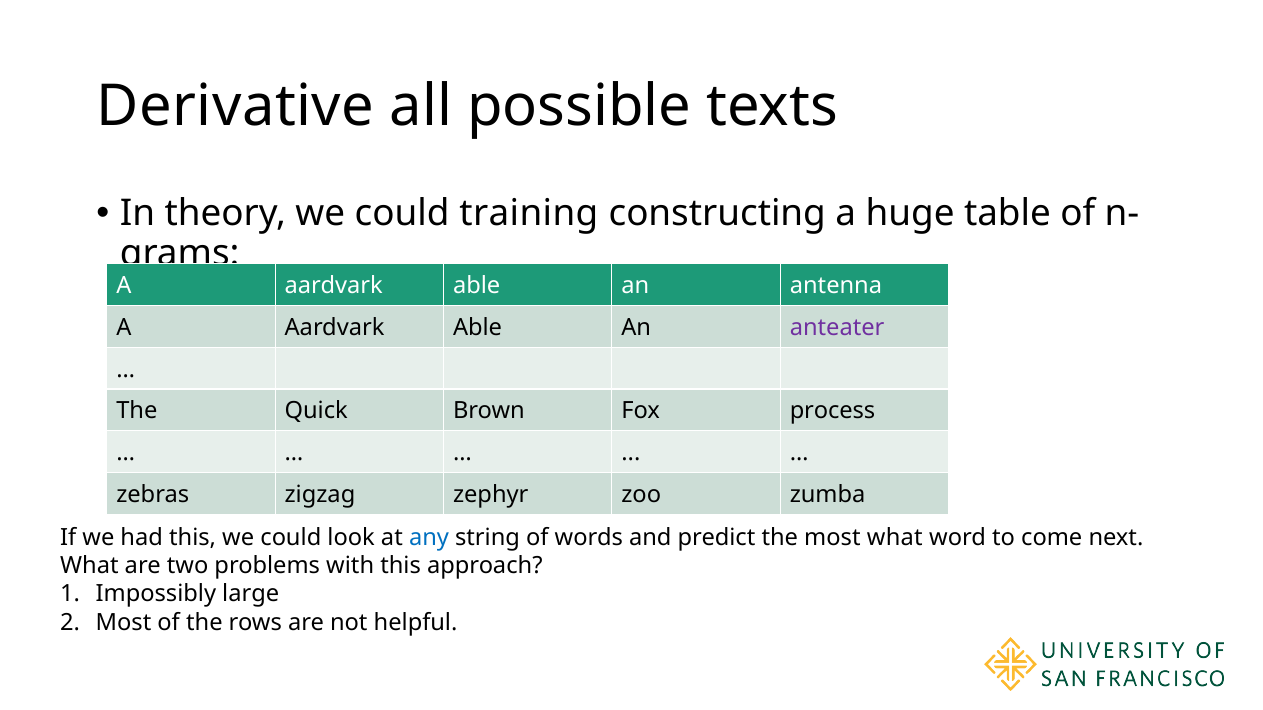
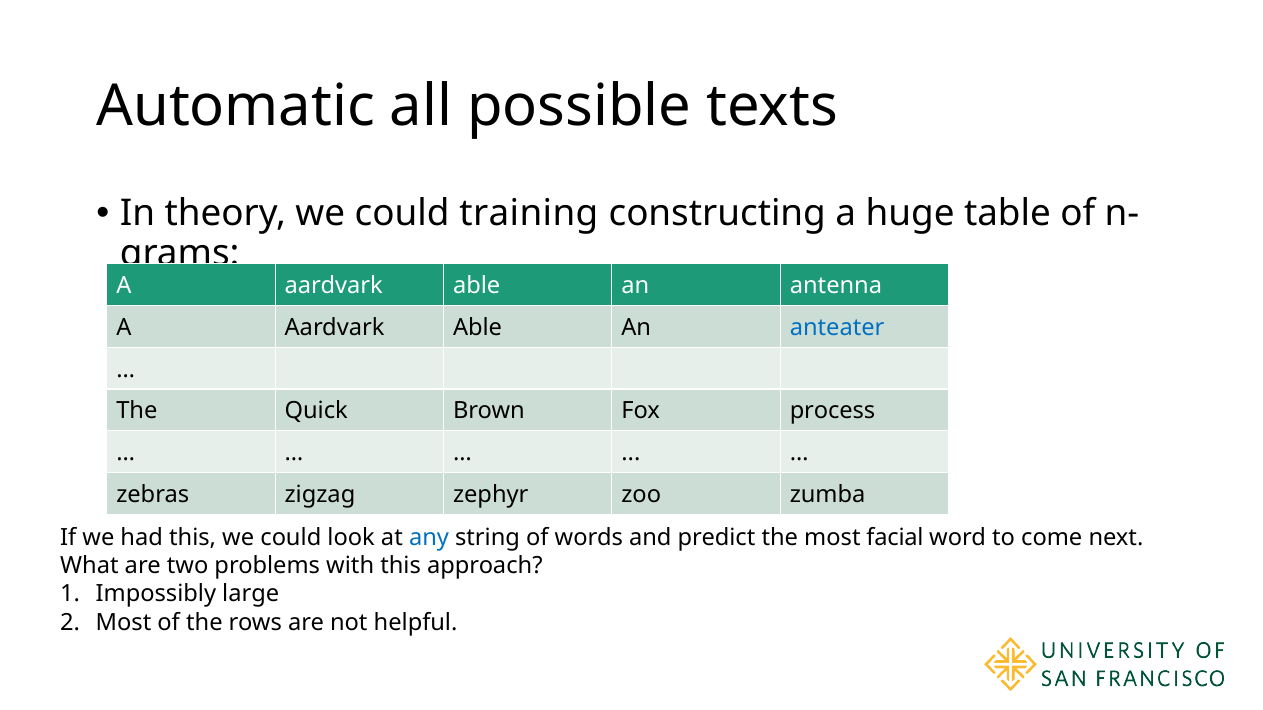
Derivative: Derivative -> Automatic (236, 106)
anteater colour: purple -> blue (837, 328)
most what: what -> facial (895, 538)
